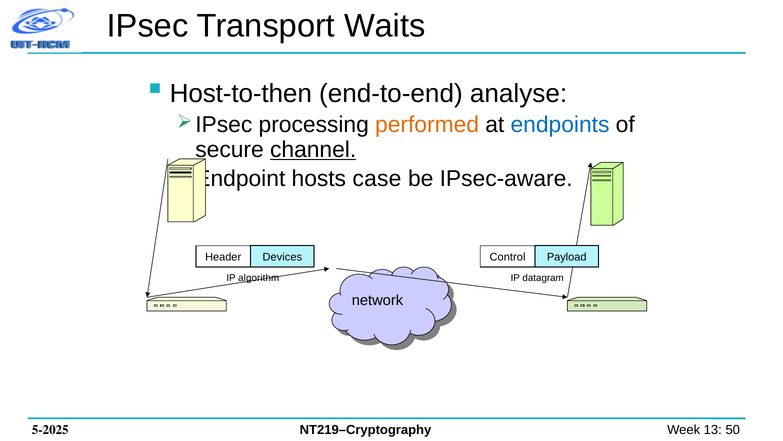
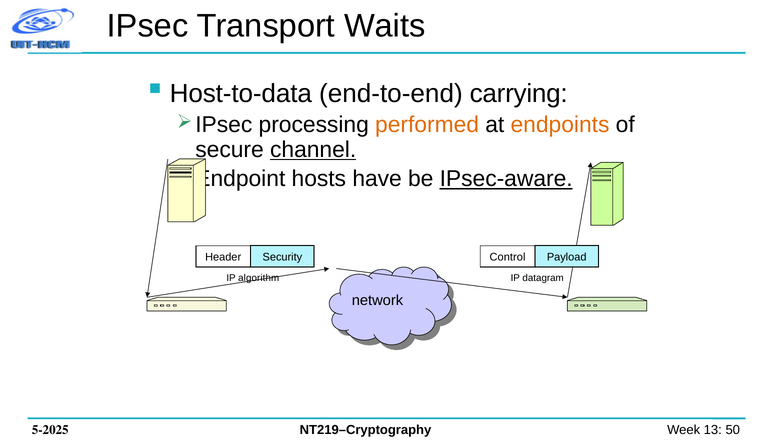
Host-to-then: Host-to-then -> Host-to-data (241, 94)
analyse: analyse -> carrying (519, 94)
endpoints colour: blue -> orange (560, 125)
case: case -> have (377, 179)
IPsec-aware underline: none -> present (506, 179)
Devices: Devices -> Security (282, 257)
